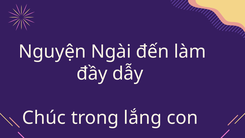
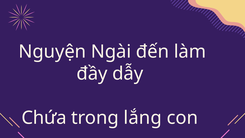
Chúc: Chúc -> Chứa (44, 118)
